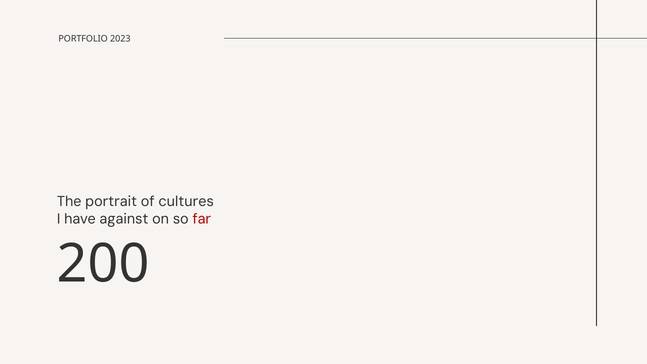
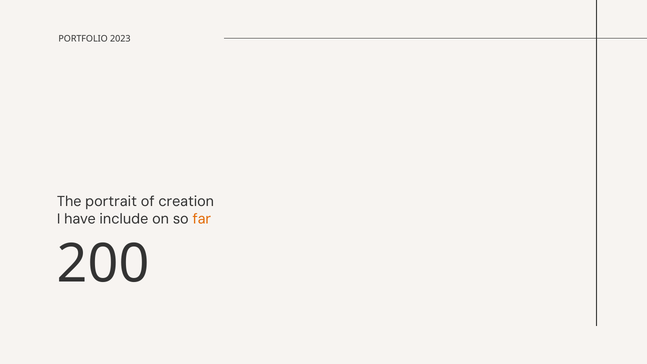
cultures: cultures -> creation (186, 202)
against: against -> include (124, 219)
far colour: red -> orange (202, 219)
